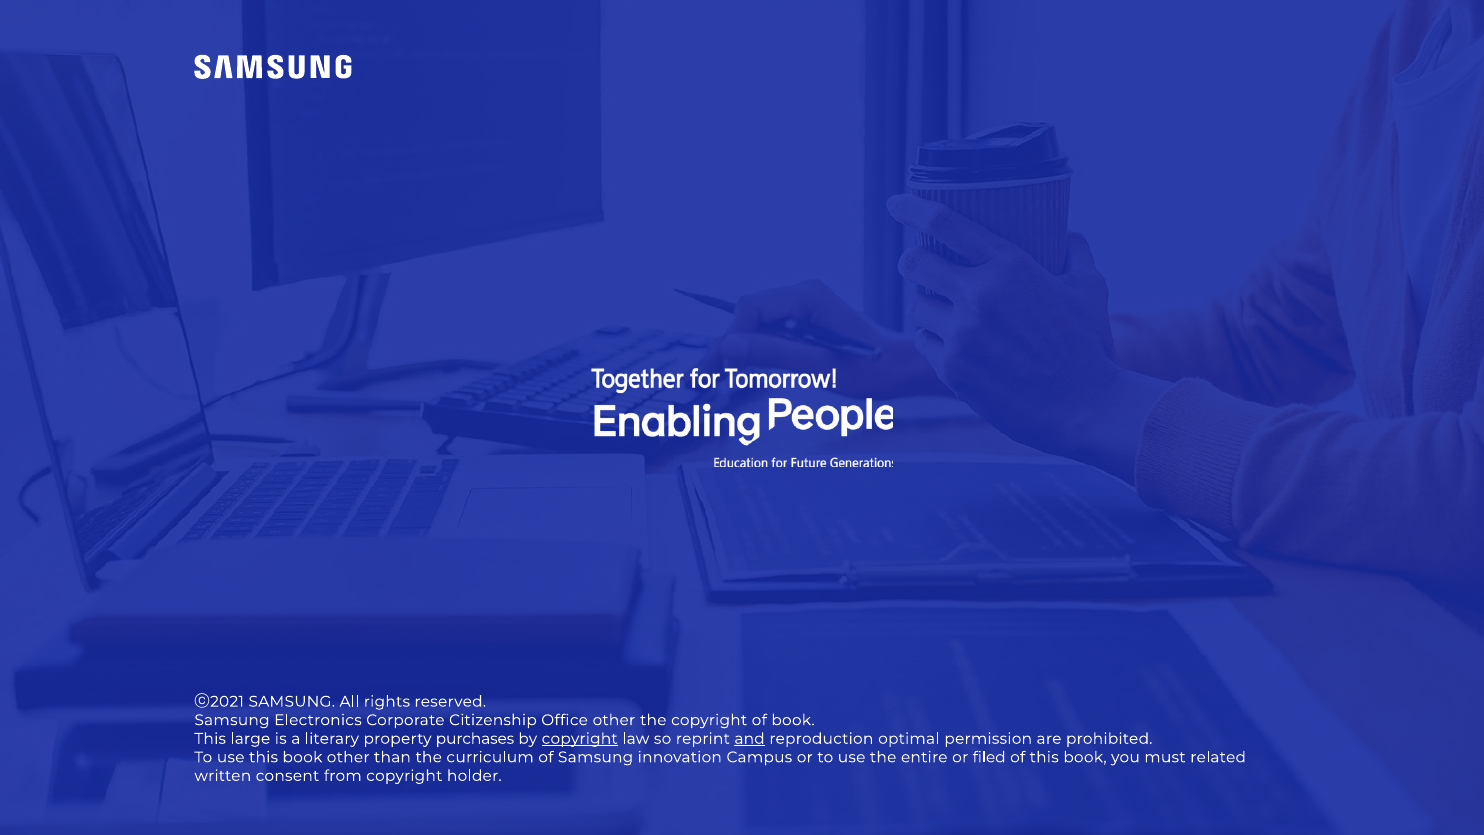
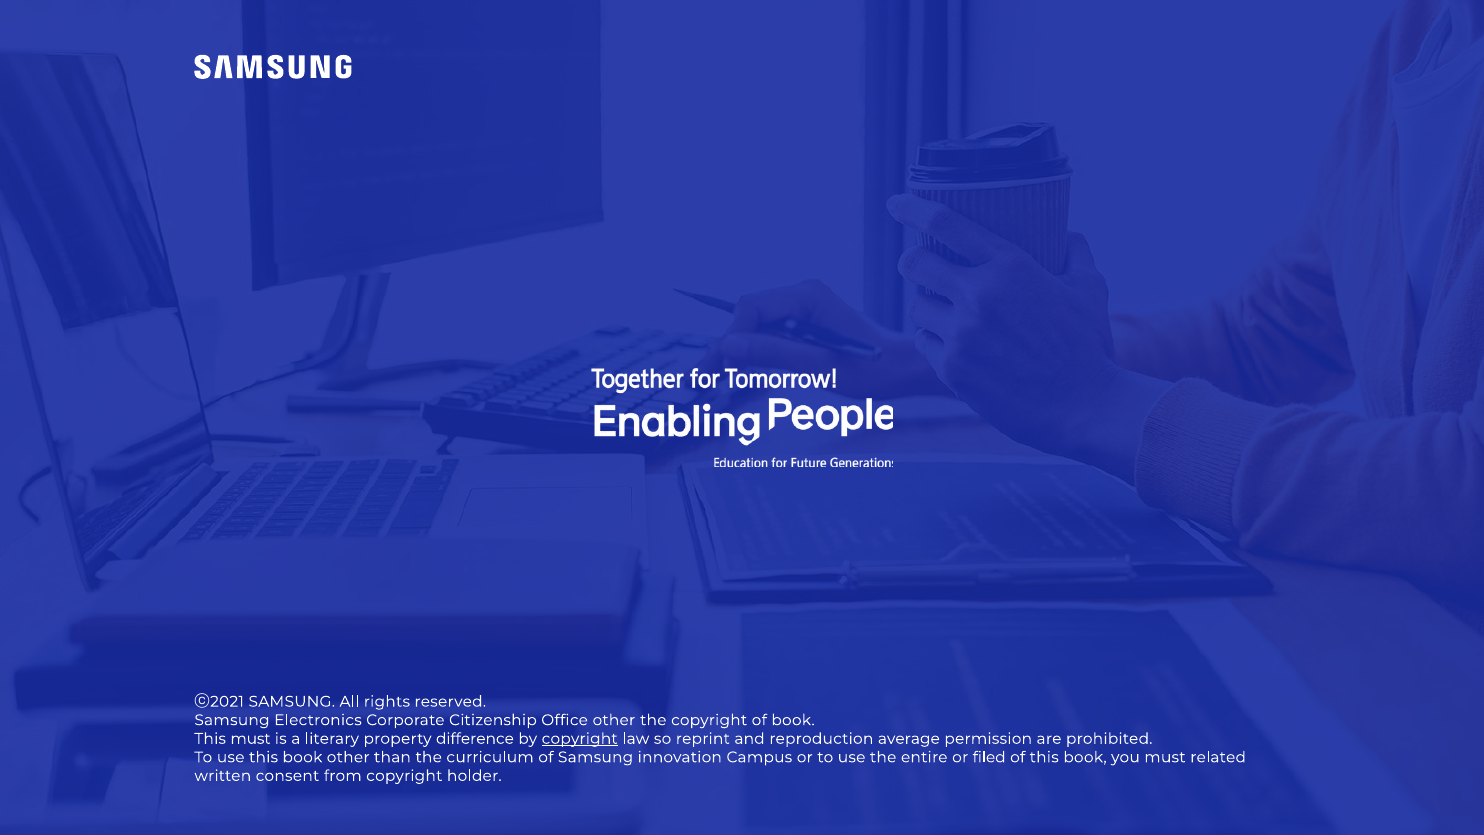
This large: large -> must (250, 738)
purchases: purchases -> difference (475, 738)
and underline: present -> none (750, 738)
optimal: optimal -> average (909, 738)
